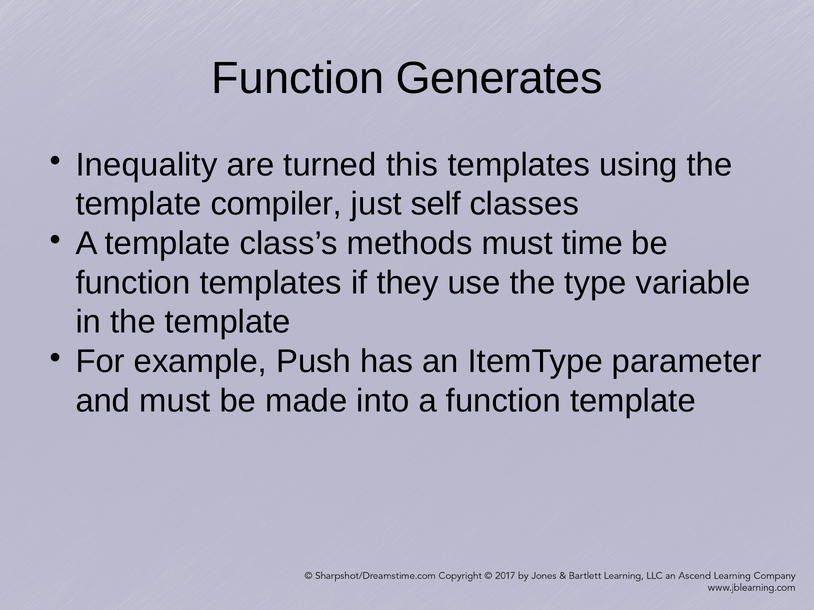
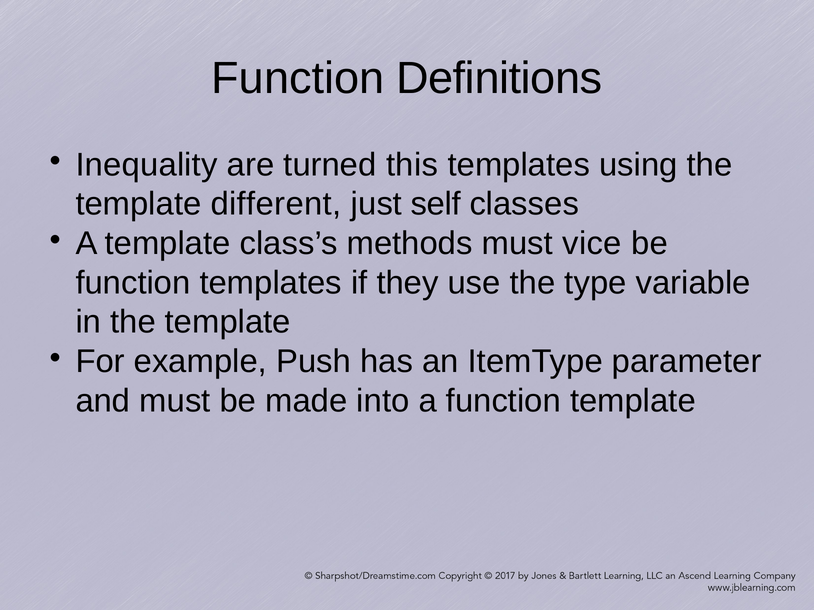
Generates: Generates -> Definitions (499, 78)
compiler: compiler -> different (276, 204)
time: time -> vice (592, 244)
